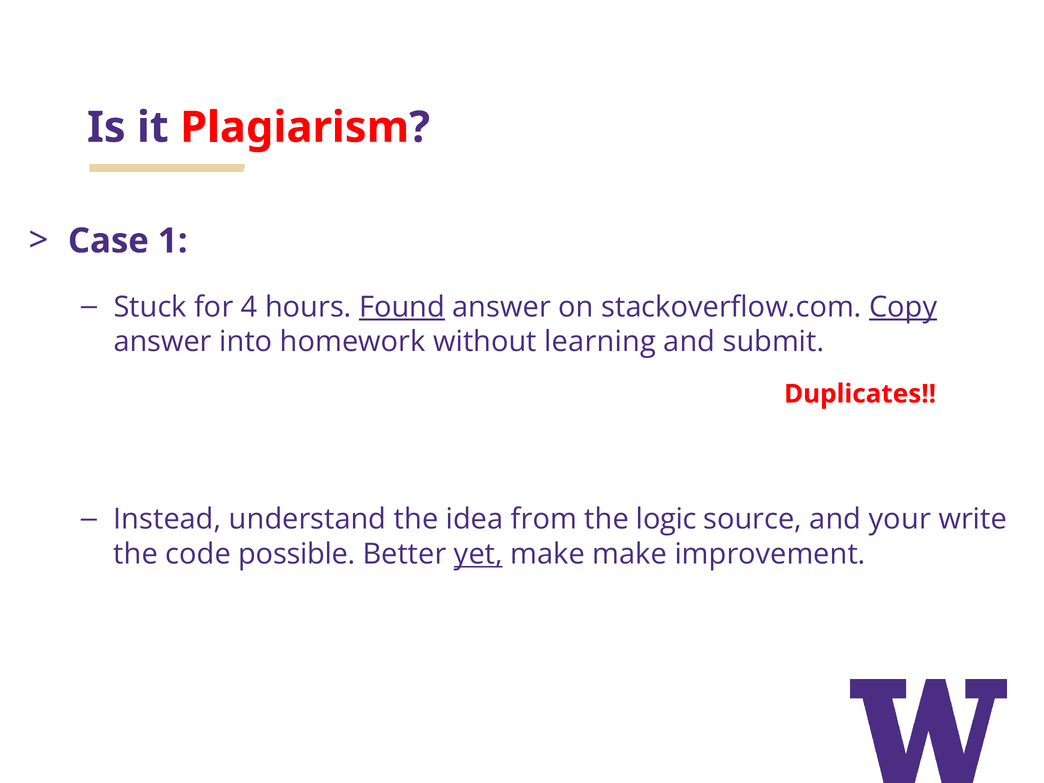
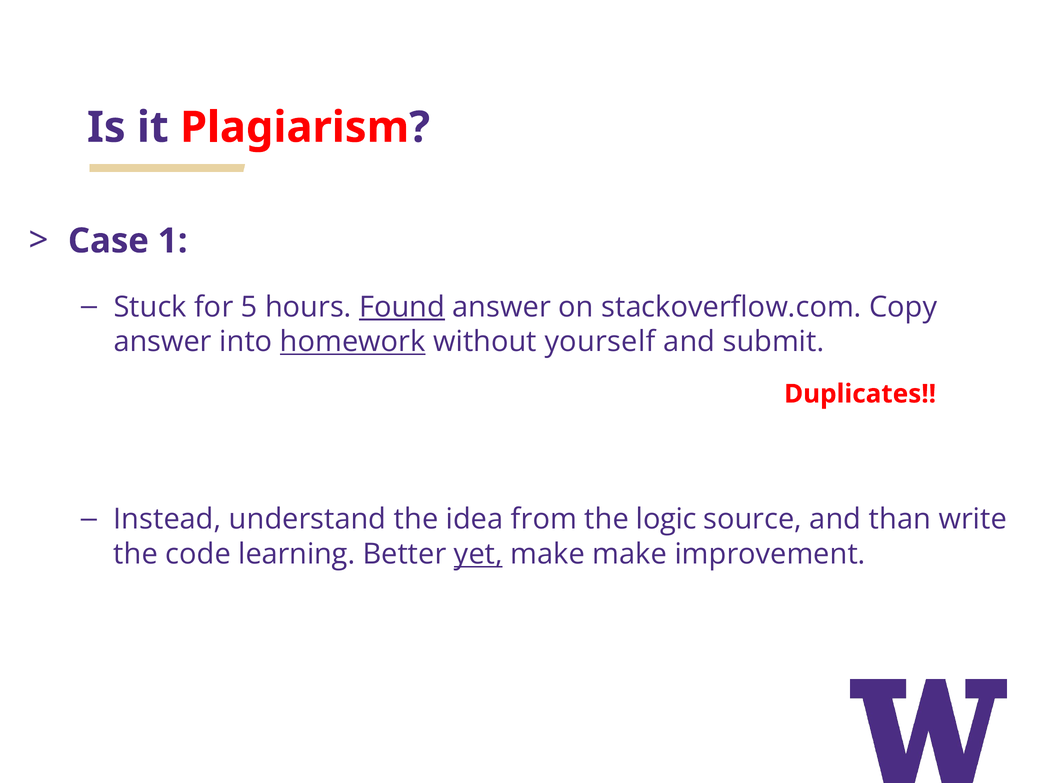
4: 4 -> 5 (249, 307)
Copy underline: present -> none (903, 307)
homework underline: none -> present (353, 342)
learning: learning -> yourself (600, 342)
your: your -> than (900, 519)
possible: possible -> learning (297, 554)
